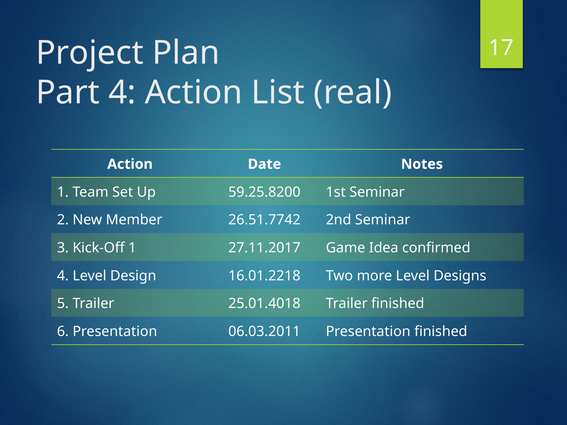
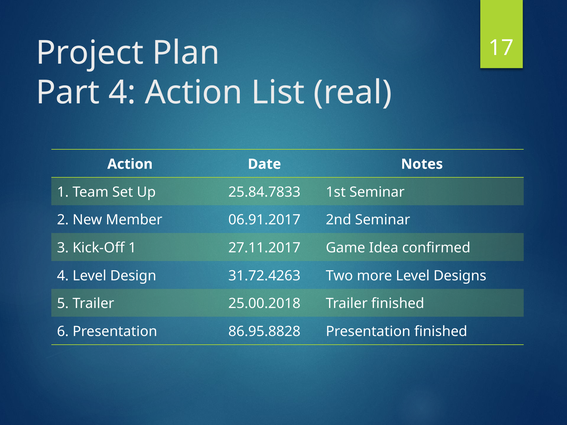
59.25.8200: 59.25.8200 -> 25.84.7833 (264, 192)
26.51.7742: 26.51.7742 -> 06.91.2017 (264, 220)
16.01.2218: 16.01.2218 -> 31.72.4263 (264, 276)
25.01.4018: 25.01.4018 -> 25.00.2018 (264, 304)
06.03.2011: 06.03.2011 -> 86.95.8828 (264, 332)
